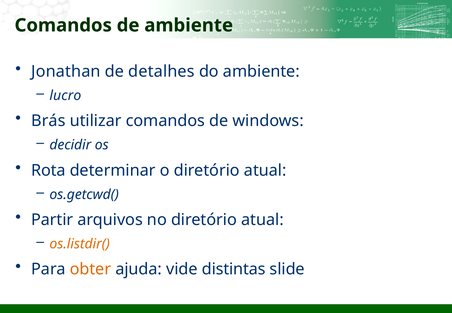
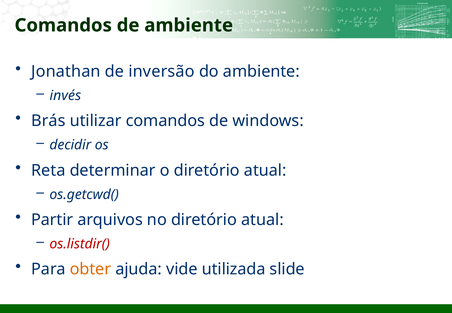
detalhes: detalhes -> inversão (161, 71)
lucro: lucro -> invés (65, 96)
Rota: Rota -> Reta (48, 170)
os.listdir( colour: orange -> red (80, 244)
distintas: distintas -> utilizada (234, 269)
